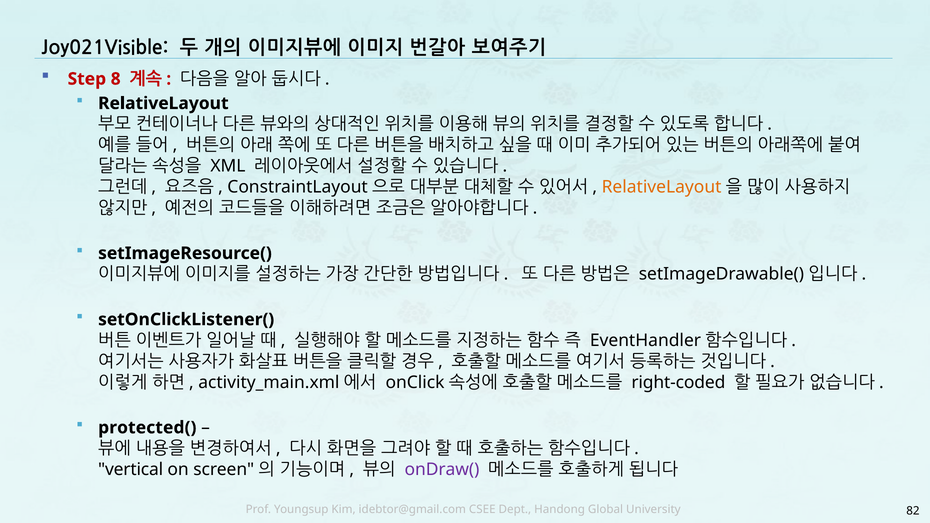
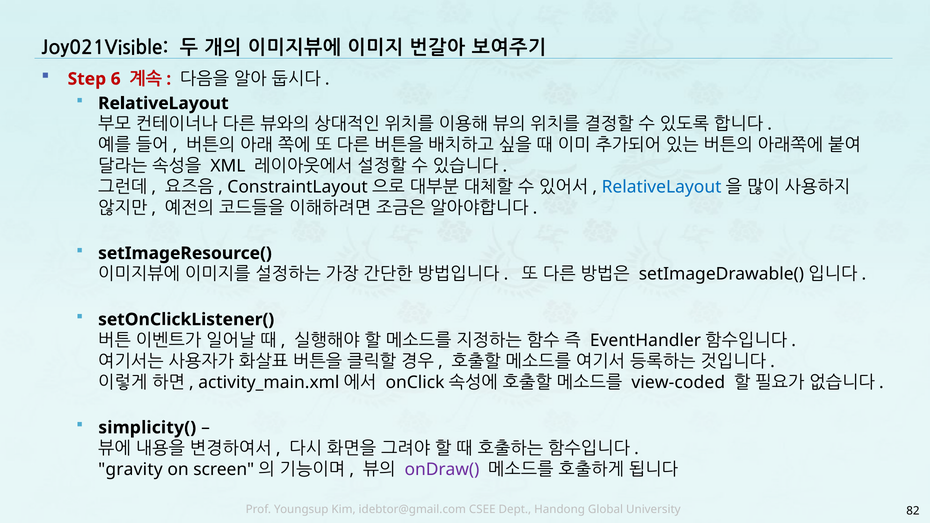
8: 8 -> 6 (116, 79)
RelativeLayout colour: orange -> blue (662, 187)
right-coded: right-coded -> view-coded (678, 382)
protected(: protected( -> simplicity( (147, 428)
vertical: vertical -> gravity (130, 470)
